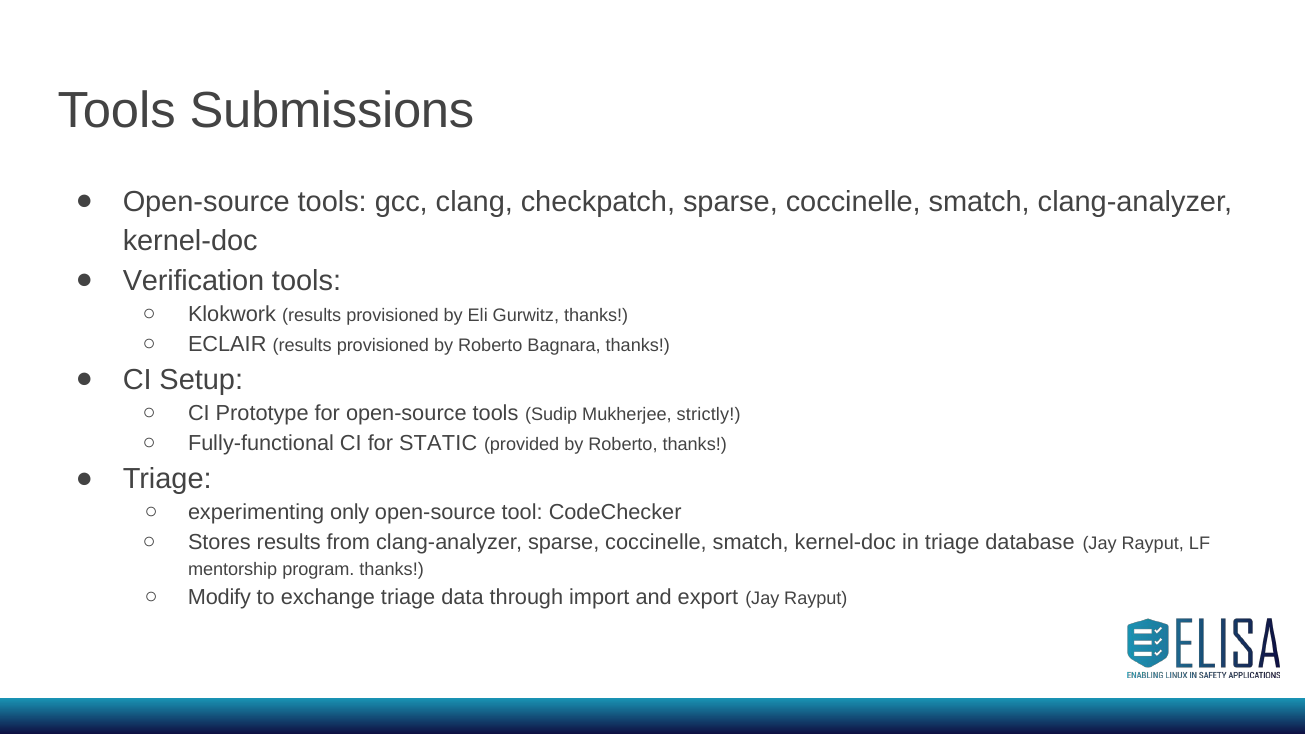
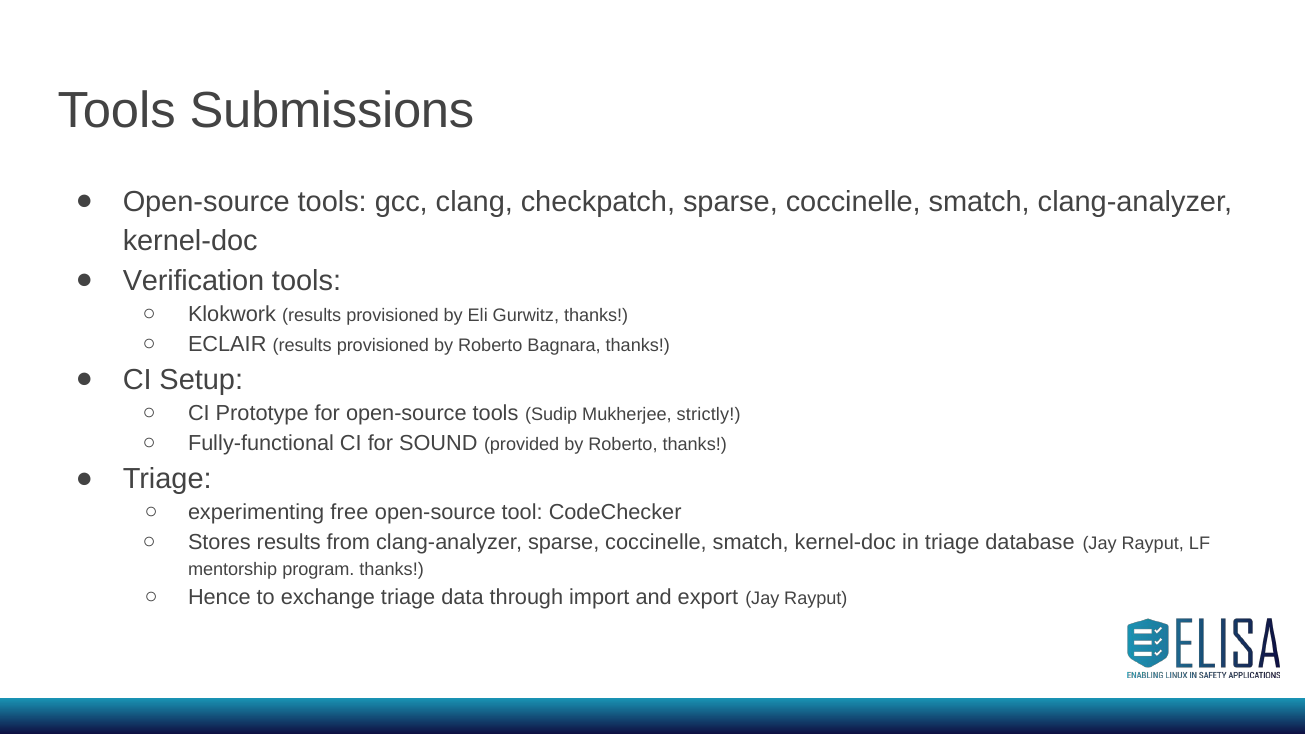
STATIC: STATIC -> SOUND (438, 443)
only: only -> free (350, 513)
Modify: Modify -> Hence (219, 597)
